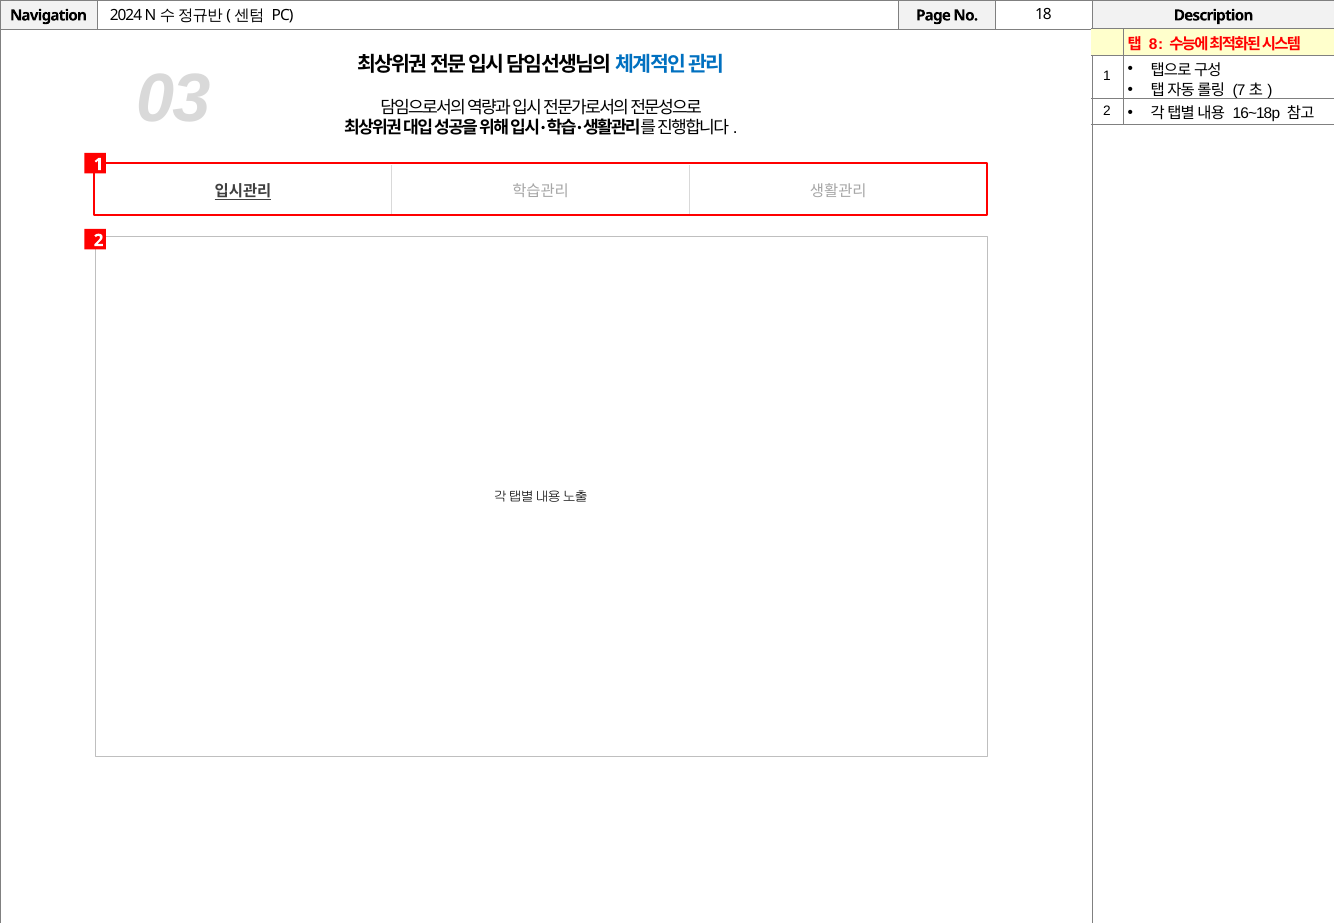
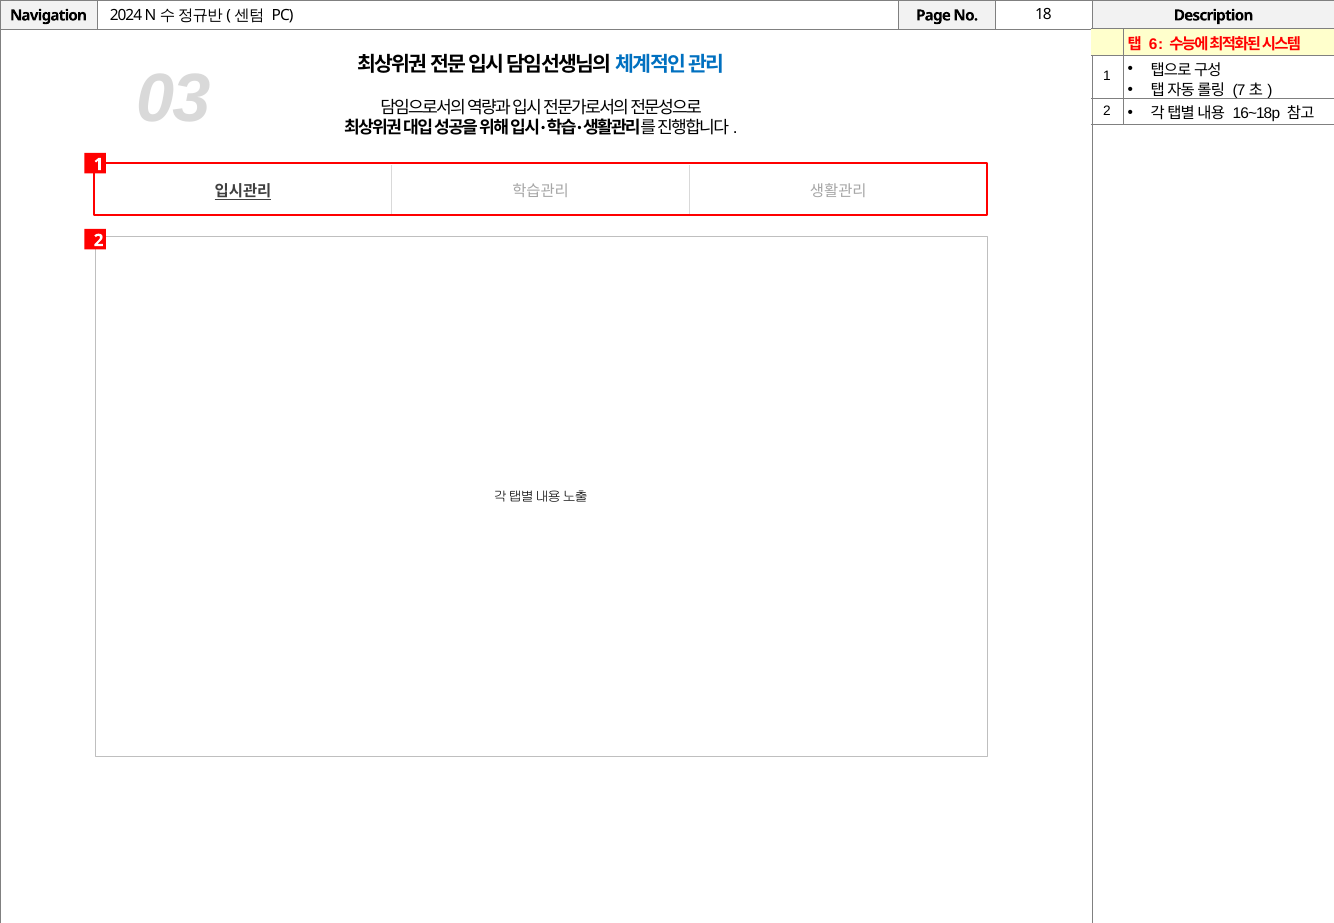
8: 8 -> 6 (1153, 44)
